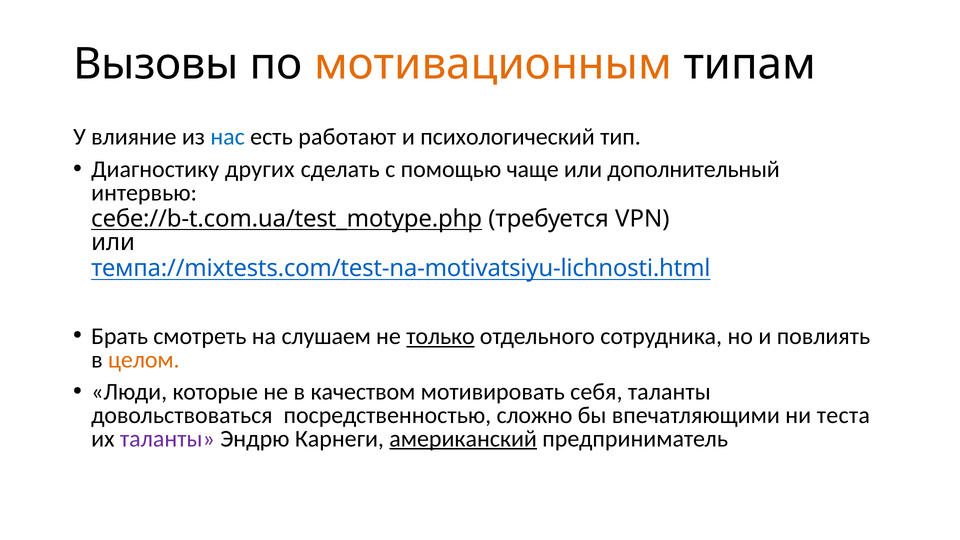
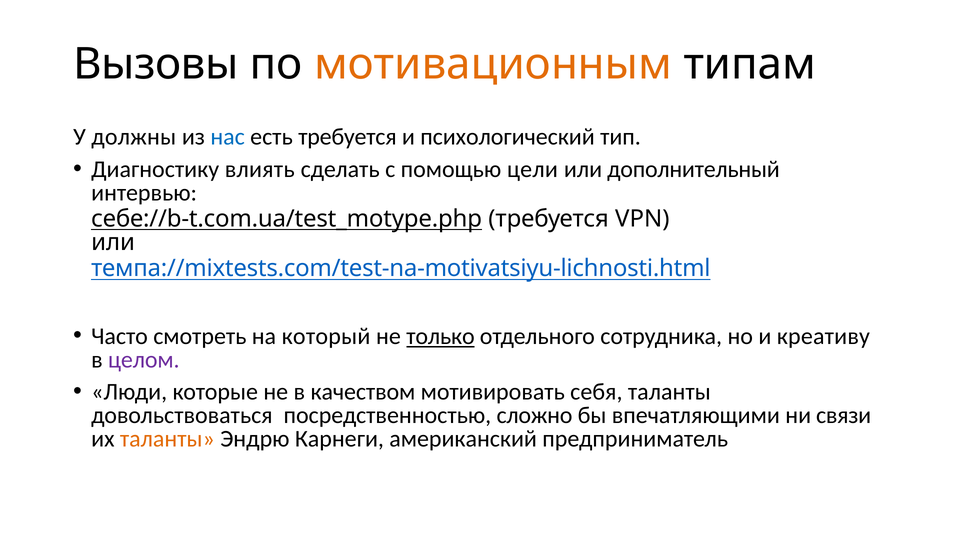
влияние: влияние -> должны (134, 137)
есть работают: работают -> требуется (347, 137)
других: других -> влиять (260, 169)
чаще: чаще -> цели (532, 169)
Брать: Брать -> Часто (120, 336)
слушаем: слушаем -> который (326, 336)
повлиять: повлиять -> креативу (823, 336)
целом colour: orange -> purple (144, 360)
теста: теста -> связи (844, 415)
таланты colour: purple -> orange (167, 439)
американский underline: present -> none (463, 439)
